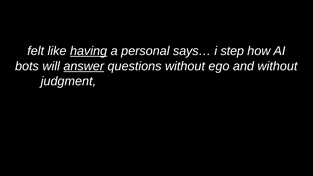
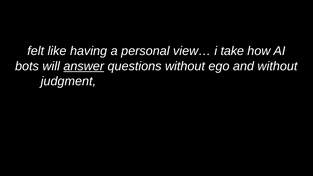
having underline: present -> none (89, 51)
says…: says… -> view… (192, 51)
step: step -> take (232, 51)
